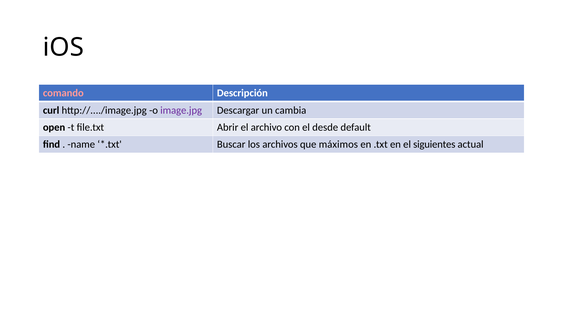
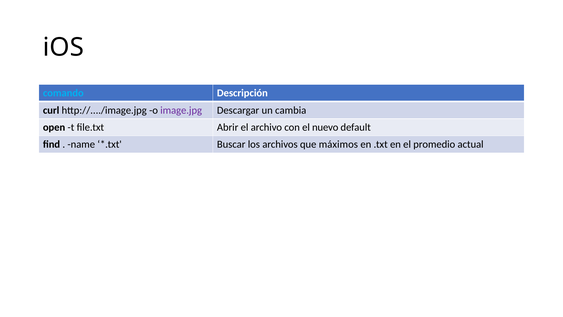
comando colour: pink -> light blue (63, 93)
desde: desde -> nuevo (325, 127)
siguientes: siguientes -> promedio (434, 144)
